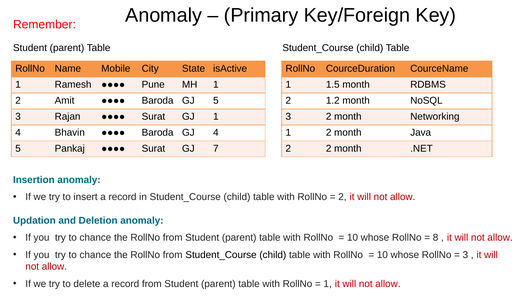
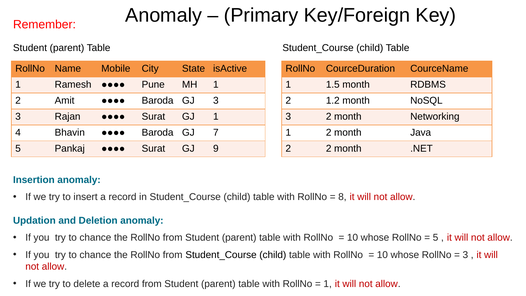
GJ 5: 5 -> 3 (216, 101)
GJ 4: 4 -> 7 (216, 133)
7: 7 -> 9 (216, 149)
2: 2 -> 8 (342, 197)
8: 8 -> 5 (436, 238)
